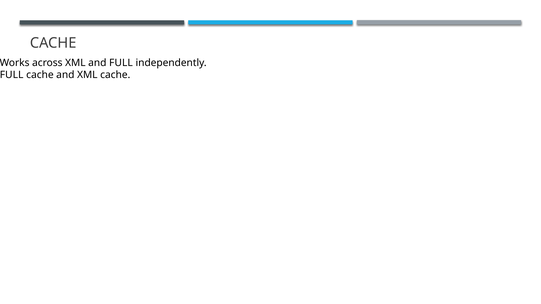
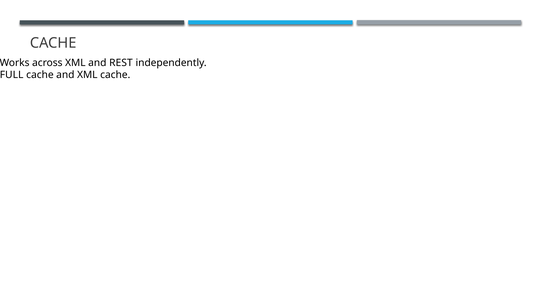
and FULL: FULL -> REST (121, 63)
